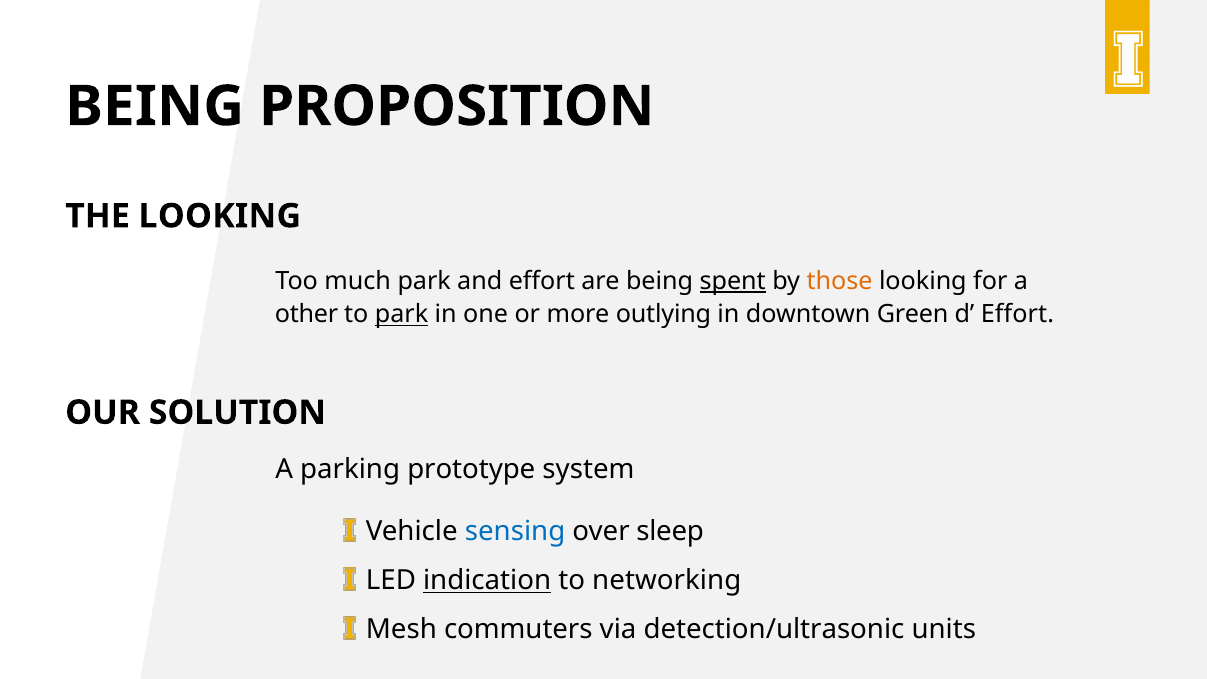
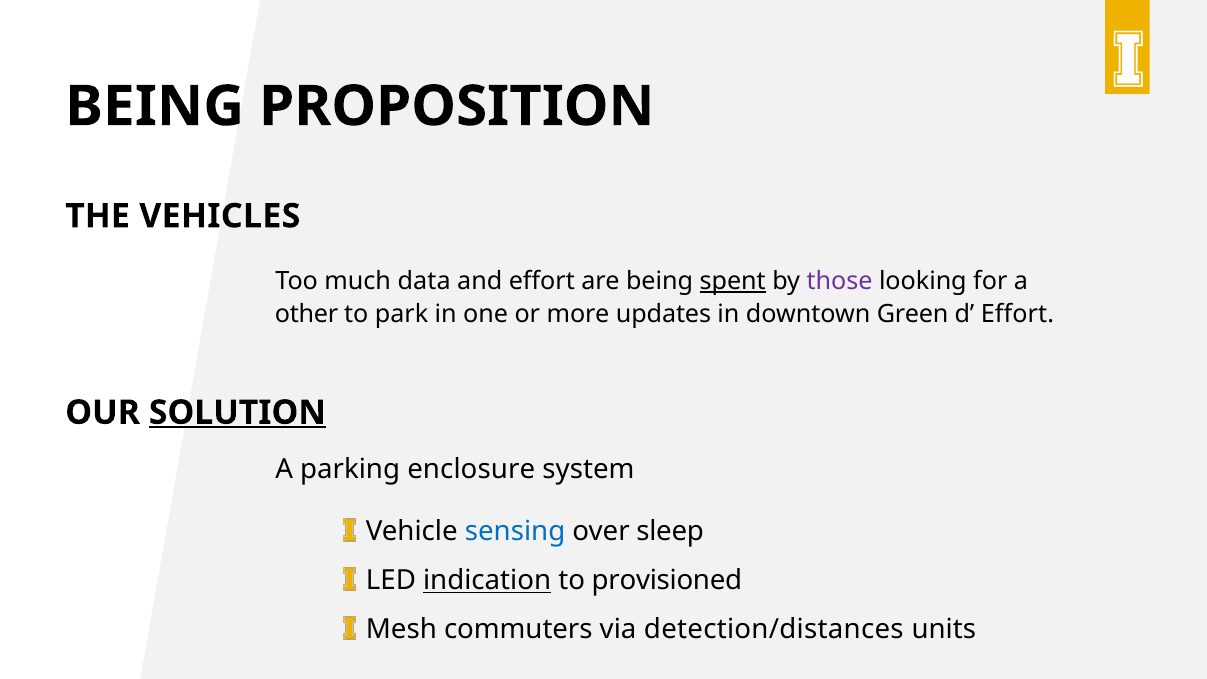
THE LOOKING: LOOKING -> VEHICLES (220, 216)
much park: park -> data (424, 281)
those colour: orange -> purple (840, 281)
park underline: present -> none (402, 315)
outlying: outlying -> updates (663, 315)
SOLUTION underline: none -> present (237, 413)
prototype: prototype -> enclosure (471, 469)
networking: networking -> provisioned (667, 581)
detection/ultrasonic: detection/ultrasonic -> detection/distances (774, 630)
